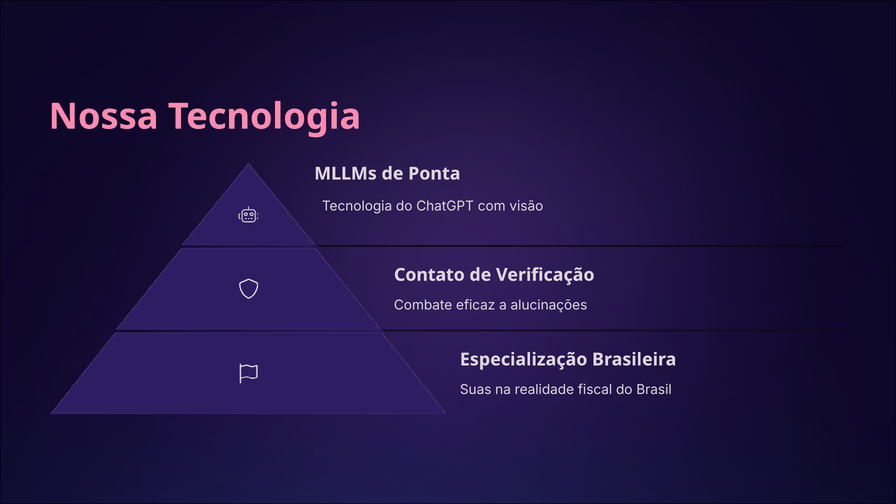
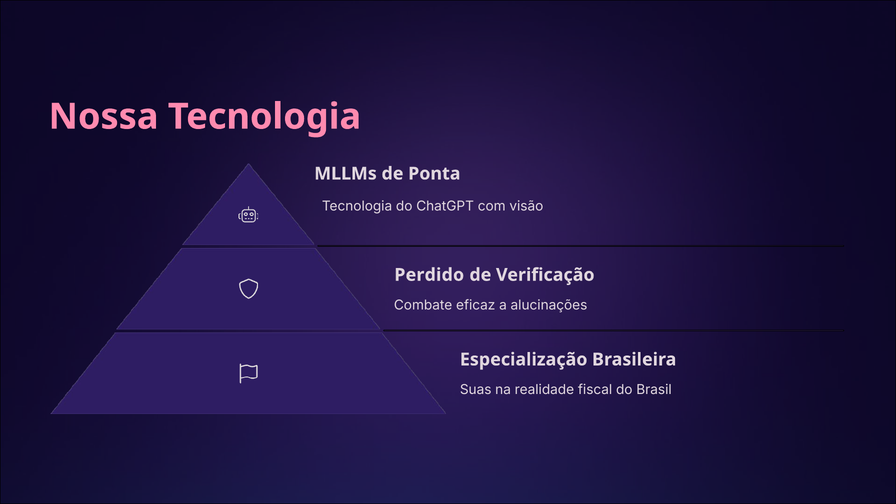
Contato: Contato -> Perdido (429, 275)
